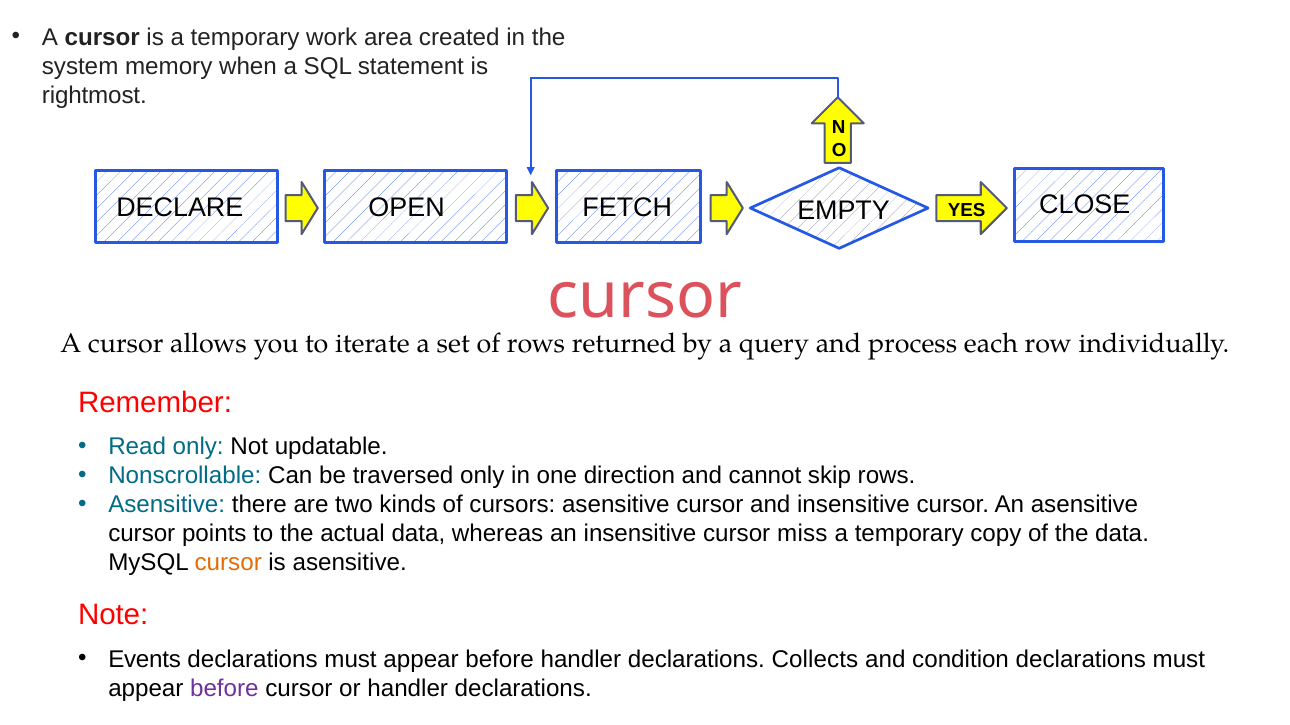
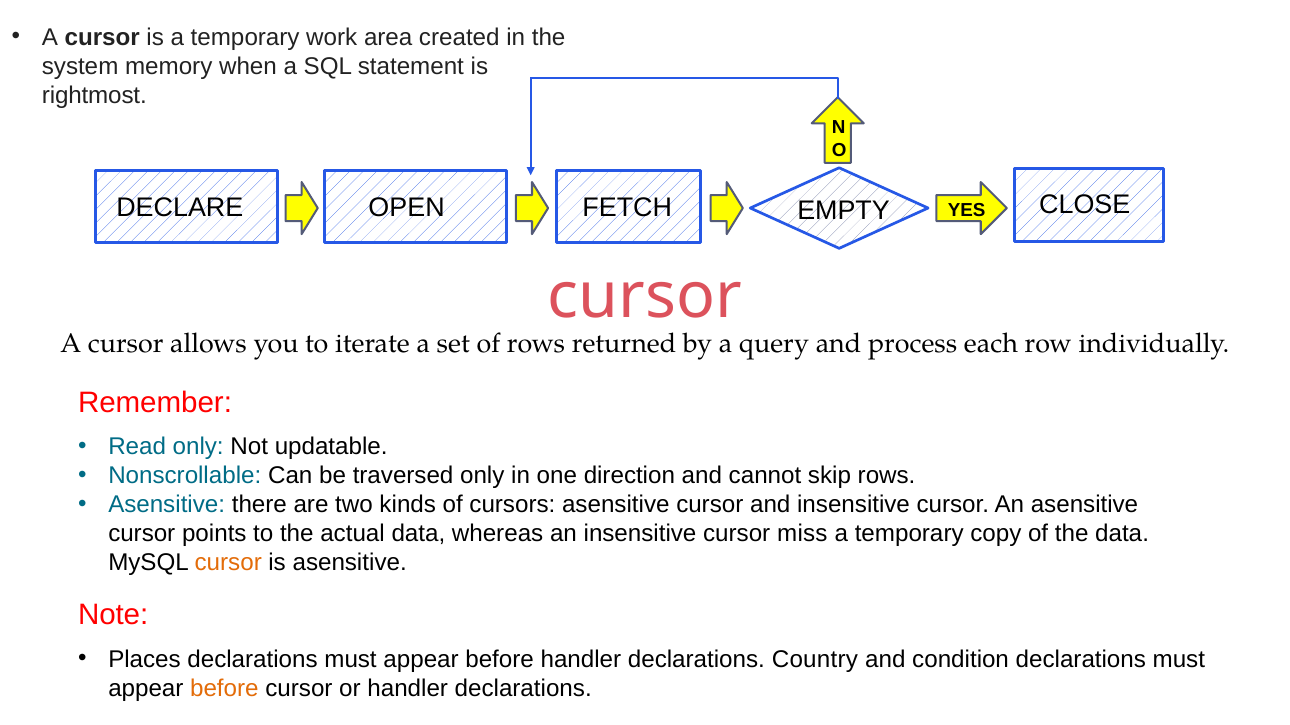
Events: Events -> Places (145, 660)
Collects: Collects -> Country (815, 660)
before colour: purple -> orange (224, 689)
